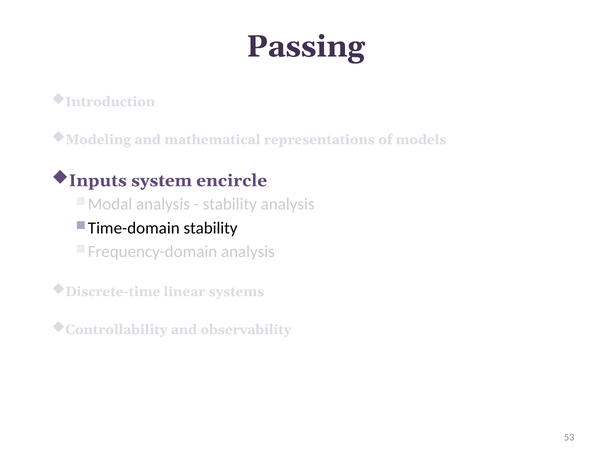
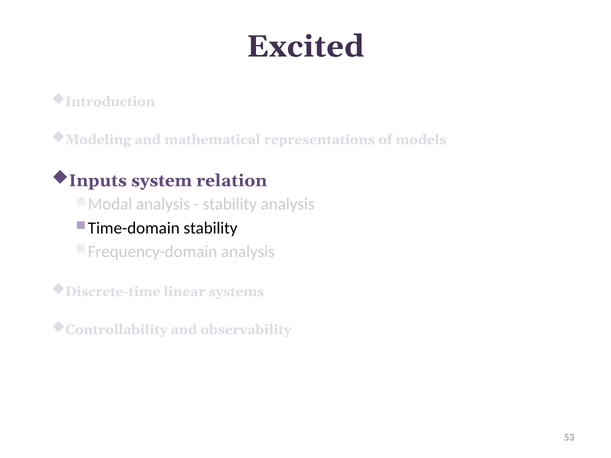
Passing: Passing -> Excited (305, 46)
encircle: encircle -> relation (232, 181)
